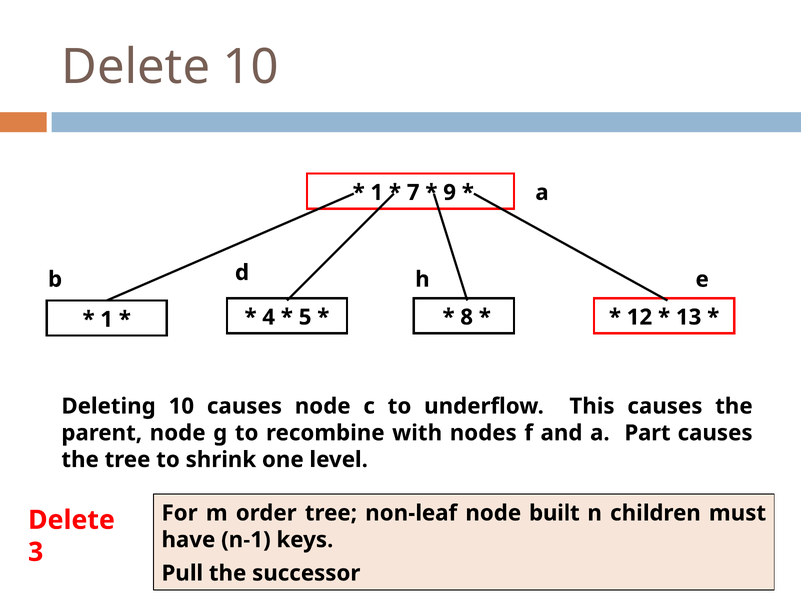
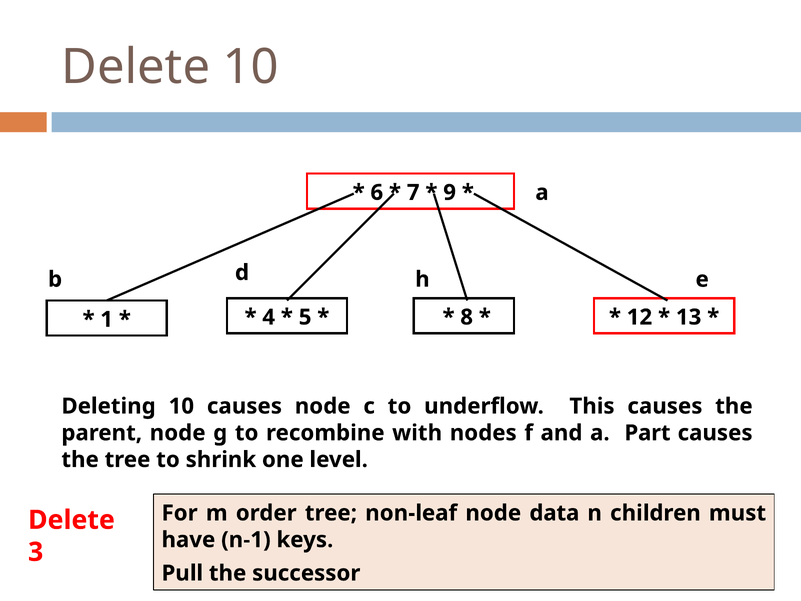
1: 1 -> 6 (377, 192)
built: built -> data (554, 513)
